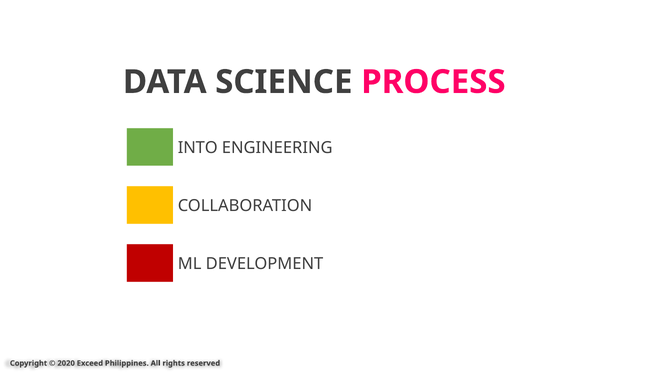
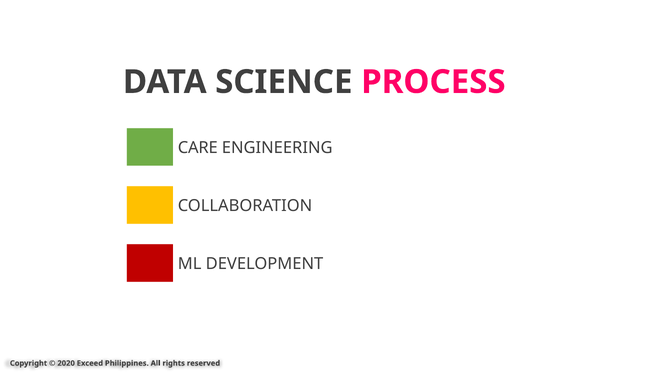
INTO: INTO -> CARE (198, 148)
